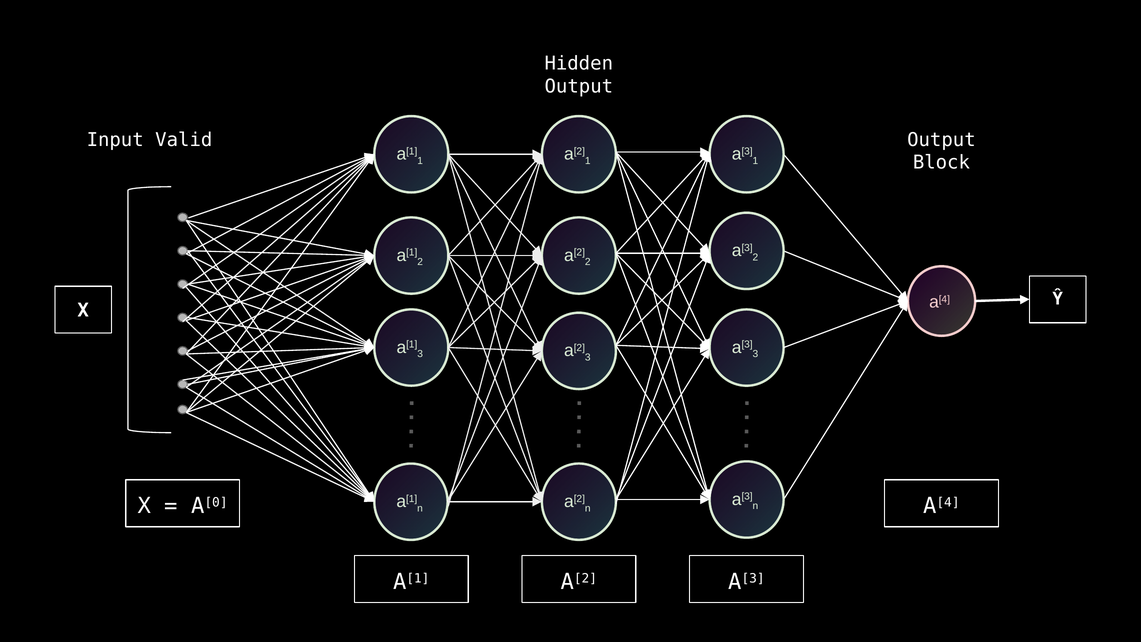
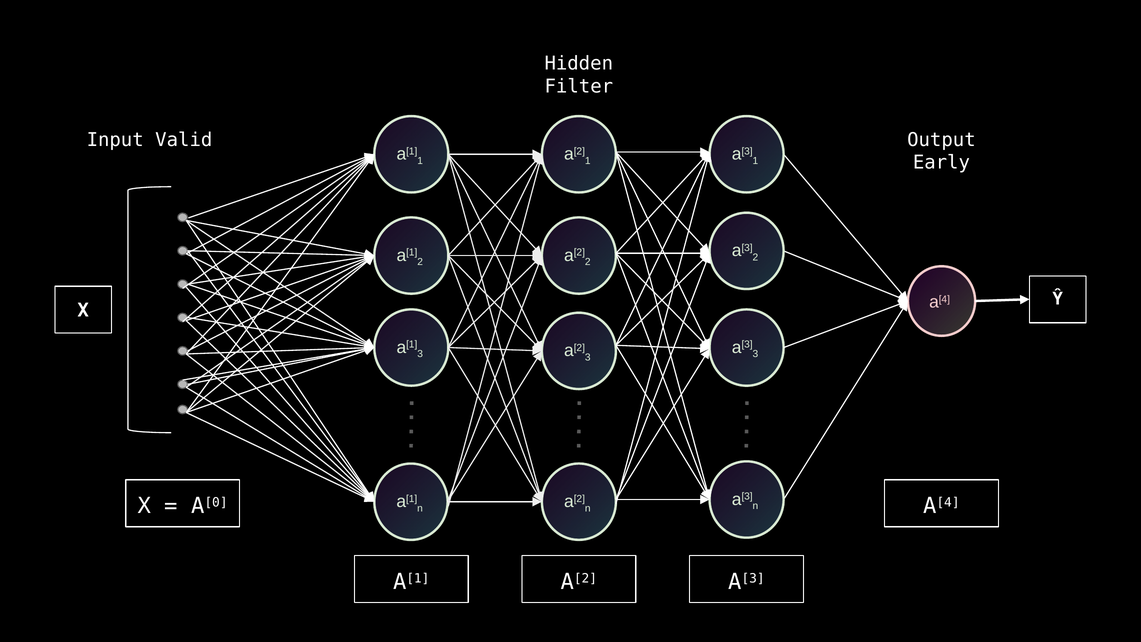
Output: Output -> Filter (579, 86)
Block: Block -> Early (941, 163)
